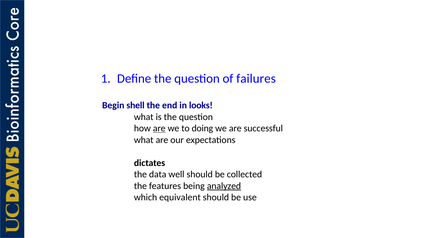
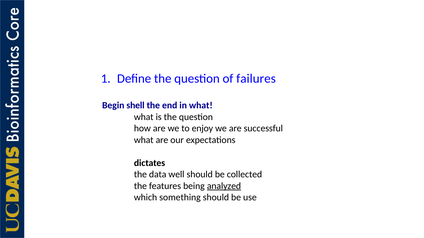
in looks: looks -> what (201, 106)
are underline: present -> none (159, 129)
doing: doing -> enjoy (202, 129)
equivalent: equivalent -> something (180, 198)
